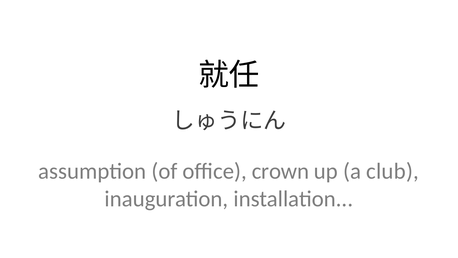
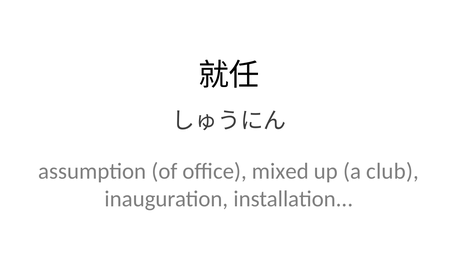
crown: crown -> mixed (280, 171)
